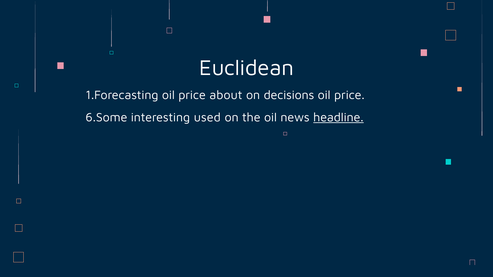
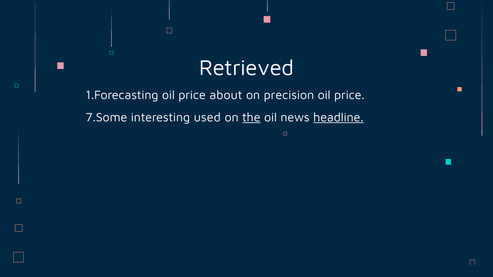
Euclidean: Euclidean -> Retrieved (247, 68)
decisions: decisions -> precision (289, 95)
6.Some: 6.Some -> 7.Some (106, 117)
the underline: none -> present (251, 117)
